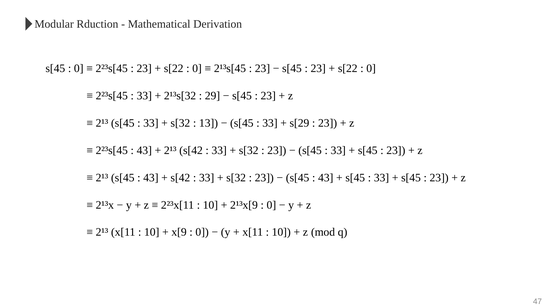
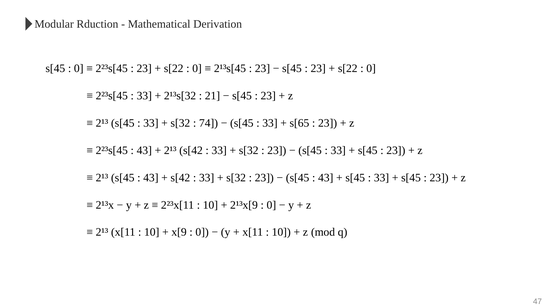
29: 29 -> 21 (212, 96)
13: 13 -> 74 (209, 123)
s[29: s[29 -> s[65 (299, 123)
